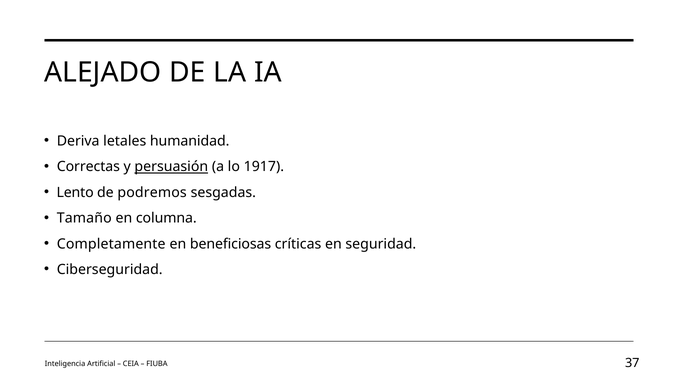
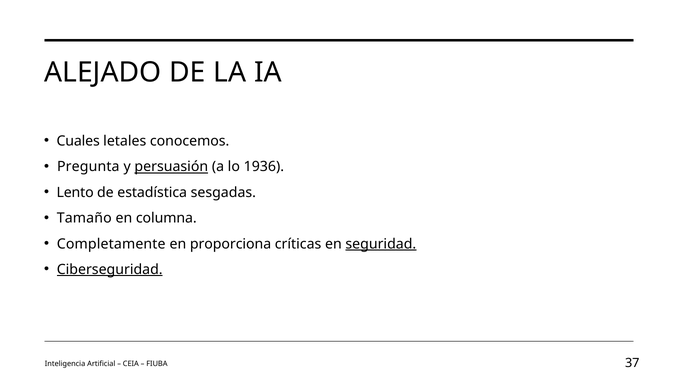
Deriva: Deriva -> Cuales (78, 141)
humanidad: humanidad -> conocemos (190, 141)
Correctas: Correctas -> Pregunta (88, 167)
1917: 1917 -> 1936 (264, 167)
podremos: podremos -> estadística (152, 193)
beneficiosas: beneficiosas -> proporciona (231, 244)
seguridad underline: none -> present (381, 244)
Ciberseguridad underline: none -> present (110, 270)
